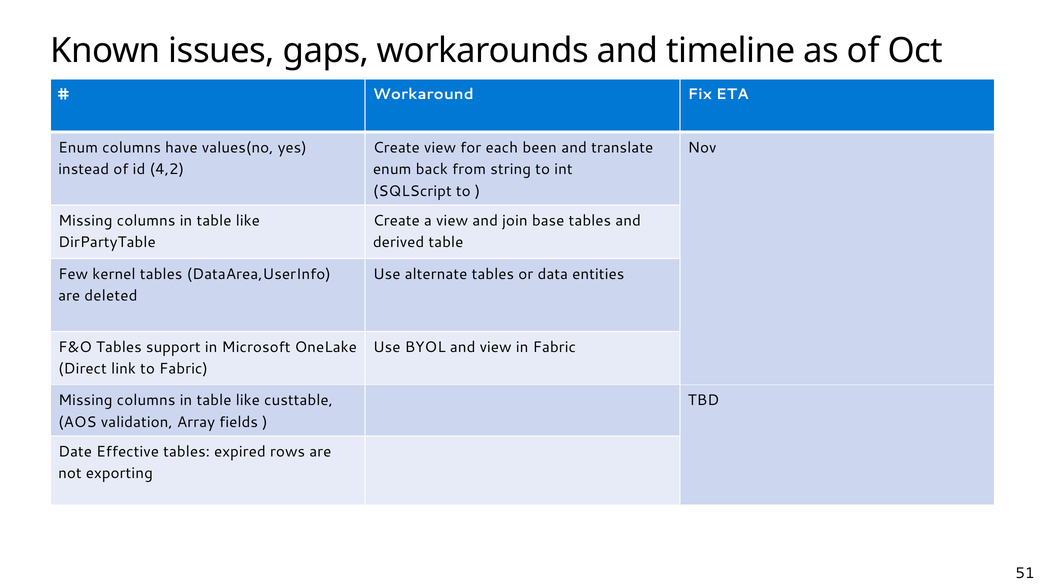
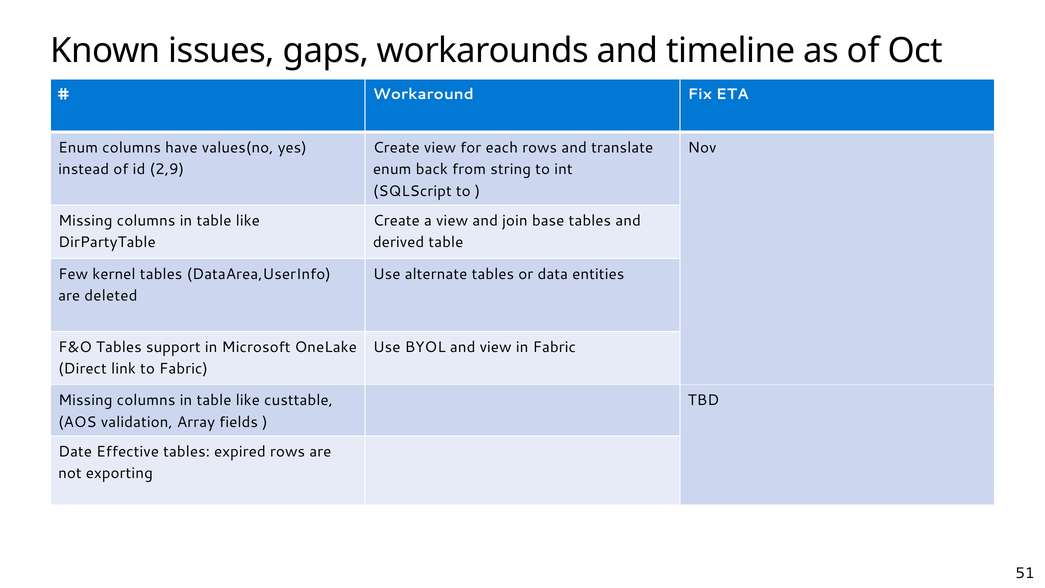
each been: been -> rows (540, 148)
4,2: 4,2 -> 2,9 (167, 169)
